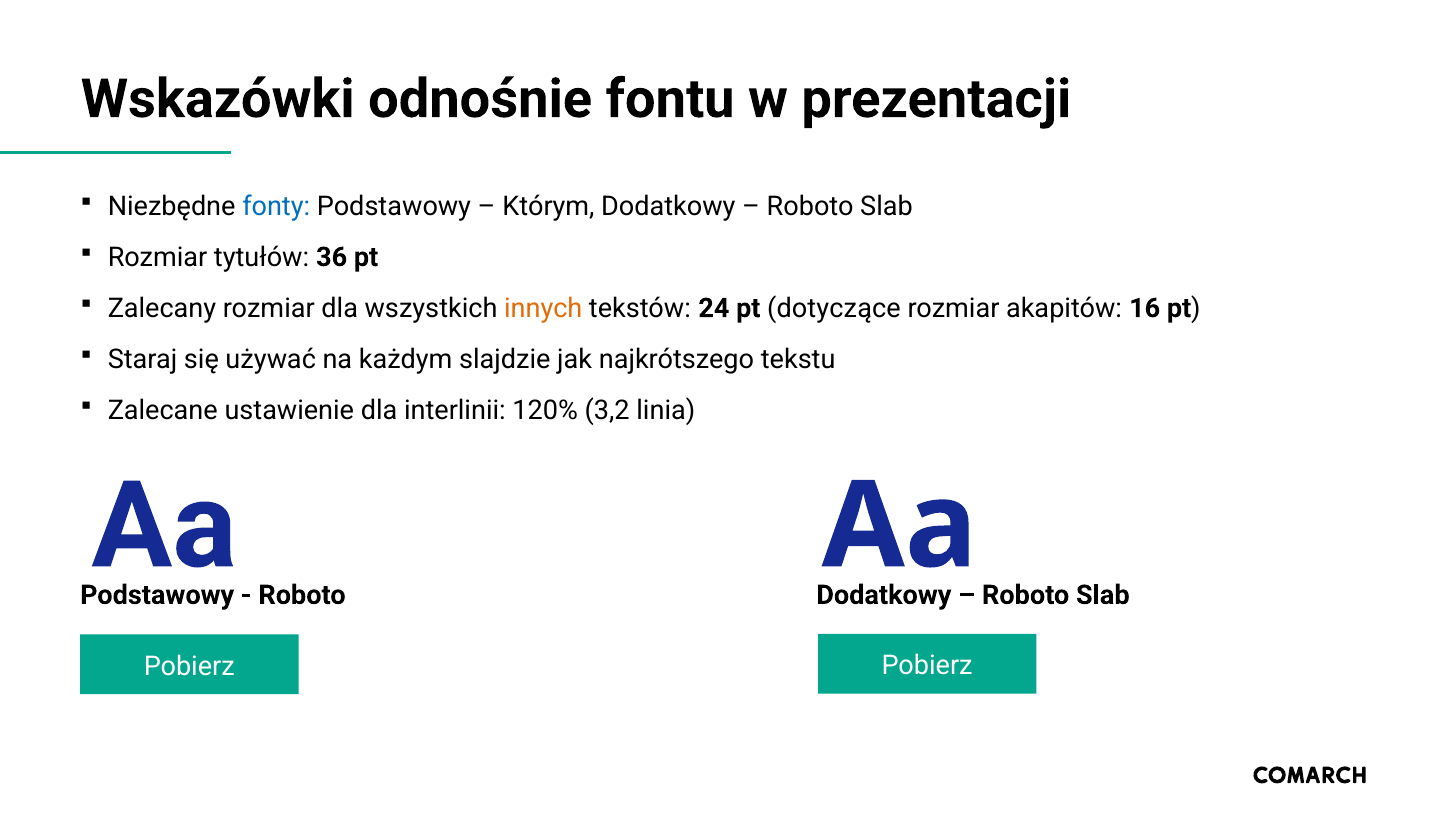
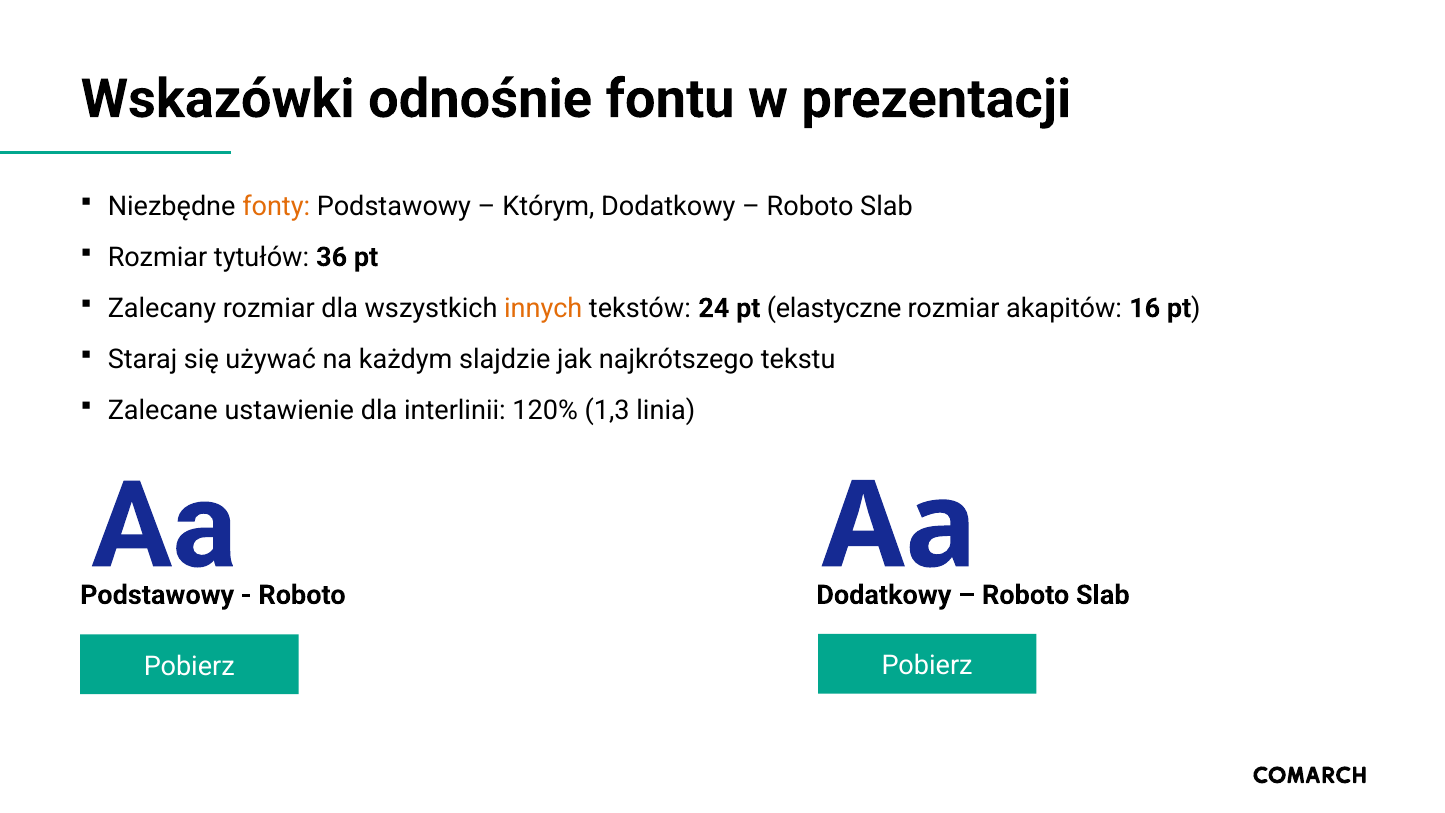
fonty colour: blue -> orange (276, 206)
dotyczące: dotyczące -> elastyczne (834, 308)
3,2: 3,2 -> 1,3 (607, 410)
